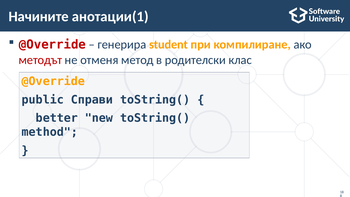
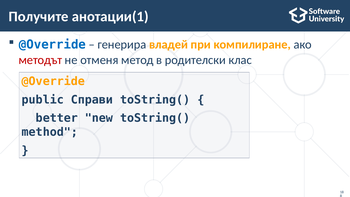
Начините: Начините -> Получите (39, 17)
@Override colour: red -> blue (52, 44)
student: student -> владей (169, 44)
